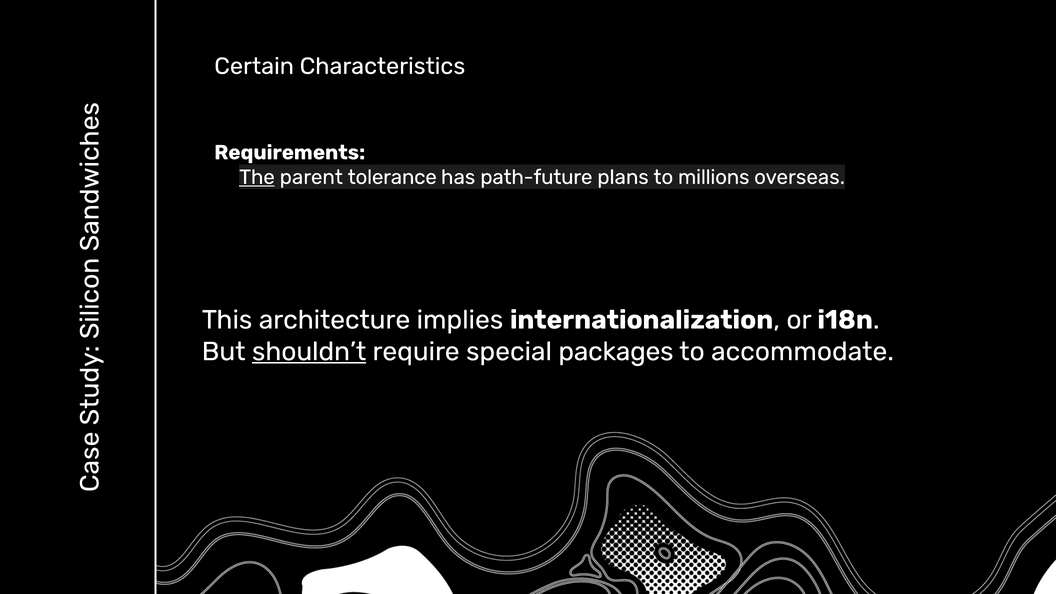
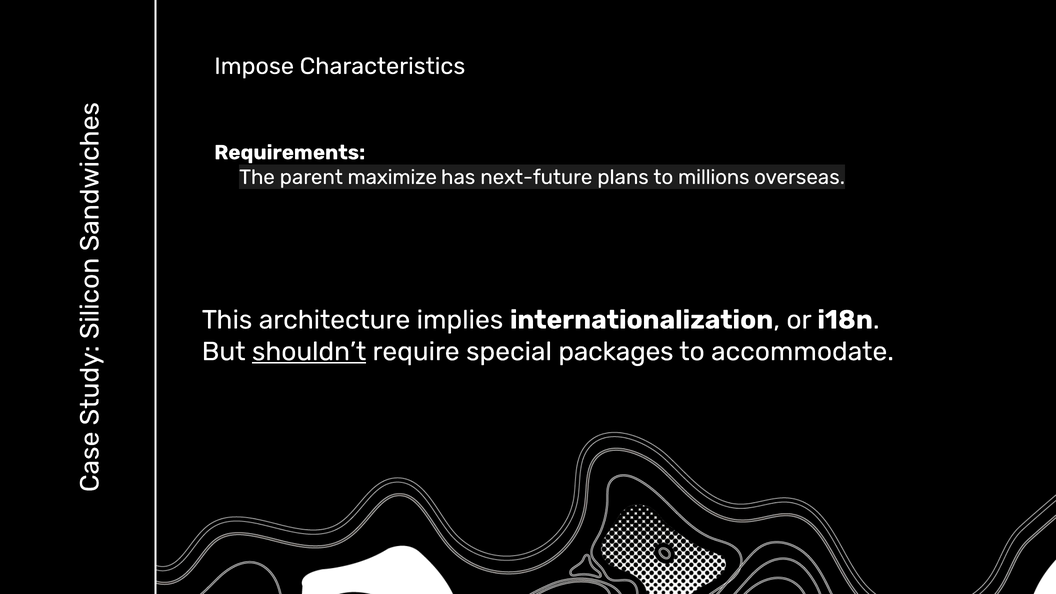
Certain: Certain -> Impose (254, 66)
The underline: present -> none (257, 177)
tolerance: tolerance -> maximize (392, 177)
path-future: path-future -> next-future (536, 177)
